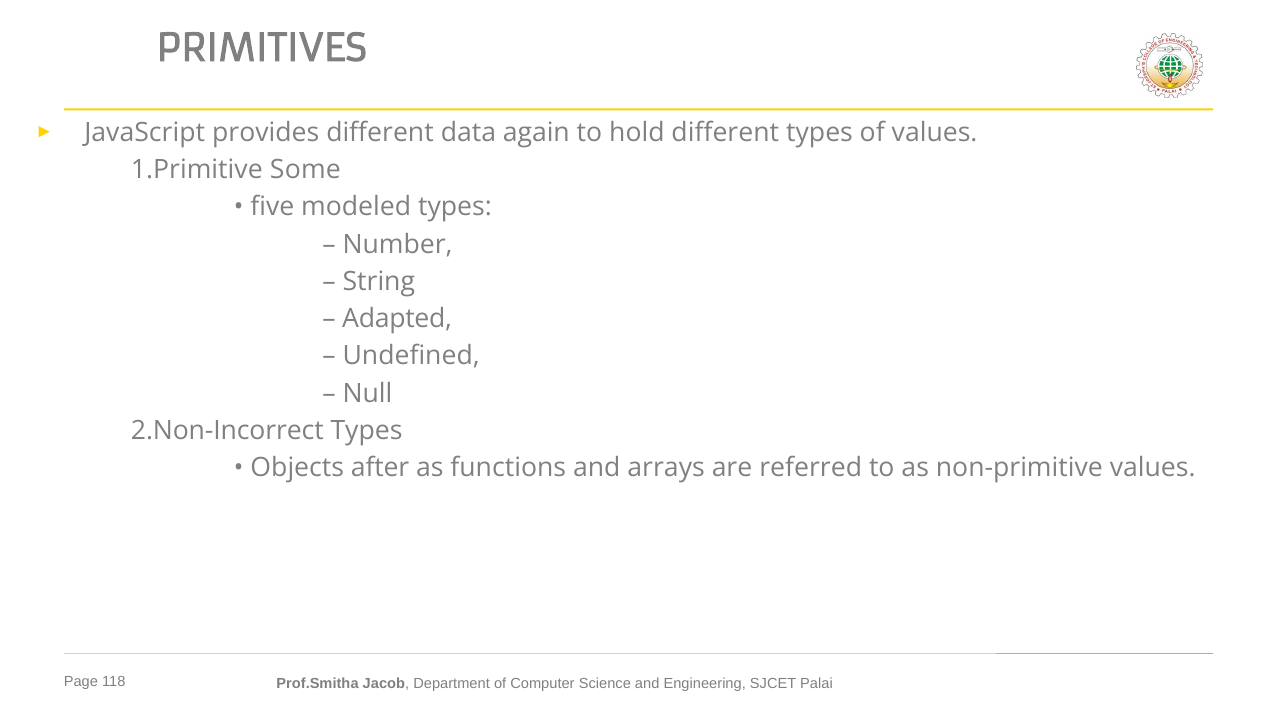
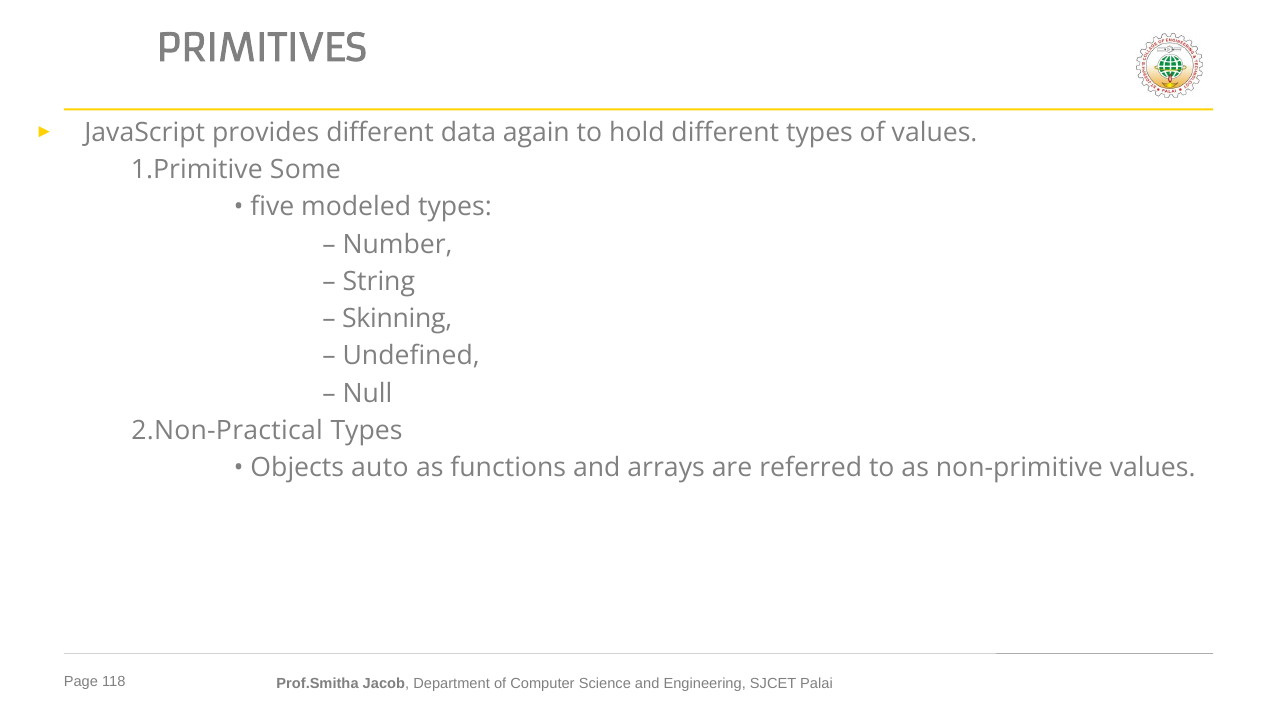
Adapted: Adapted -> Skinning (397, 319)
2.Non-Incorrect: 2.Non-Incorrect -> 2.Non-Practical (227, 431)
after: after -> auto (380, 468)
